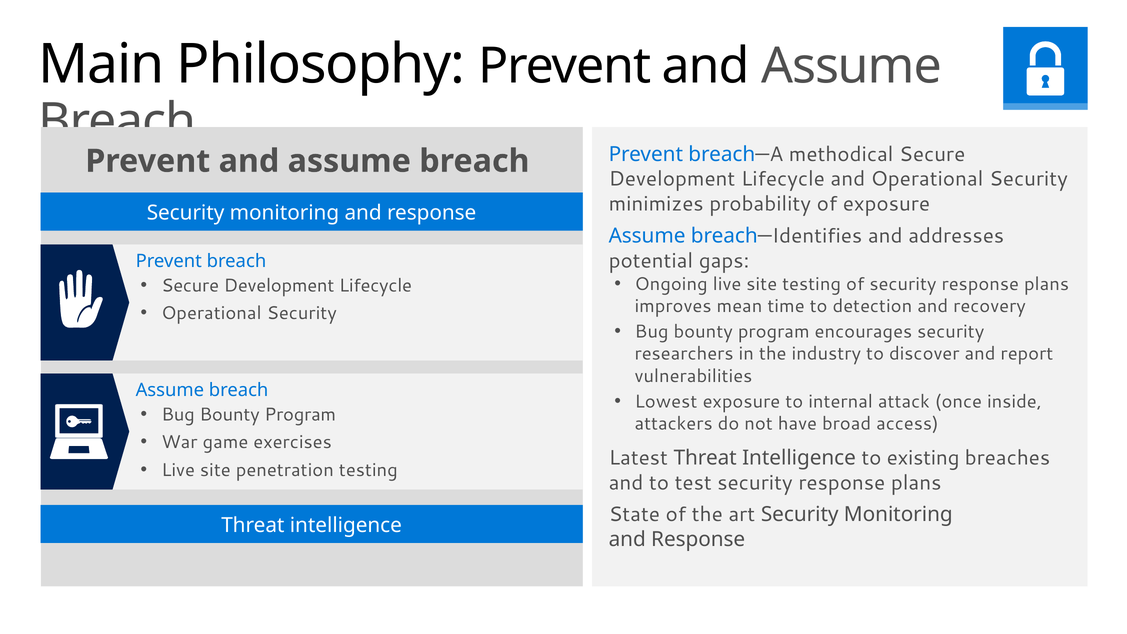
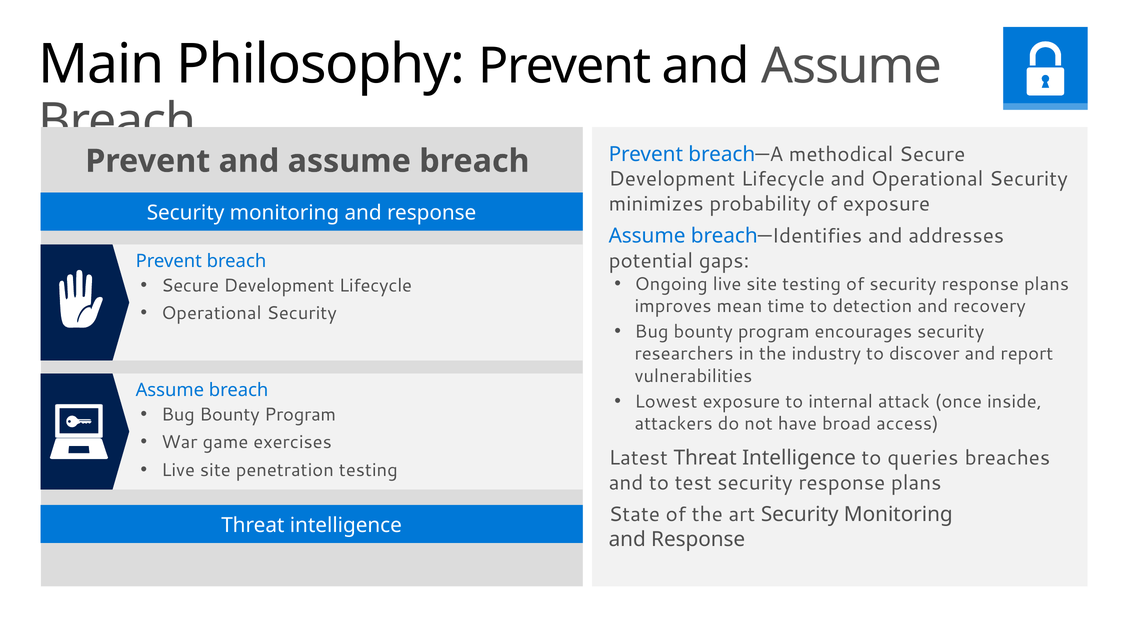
existing: existing -> queries (923, 458)
